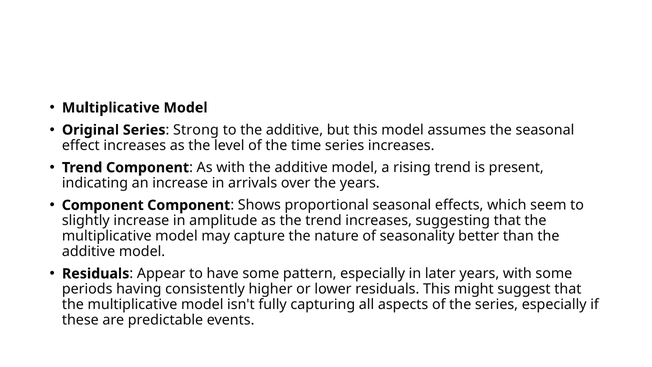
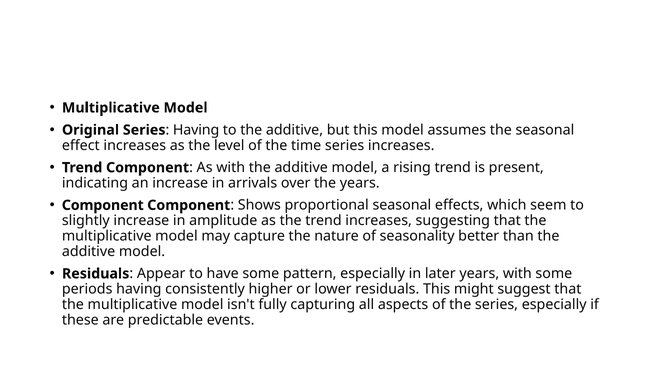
Strong: Strong -> Having (196, 130)
